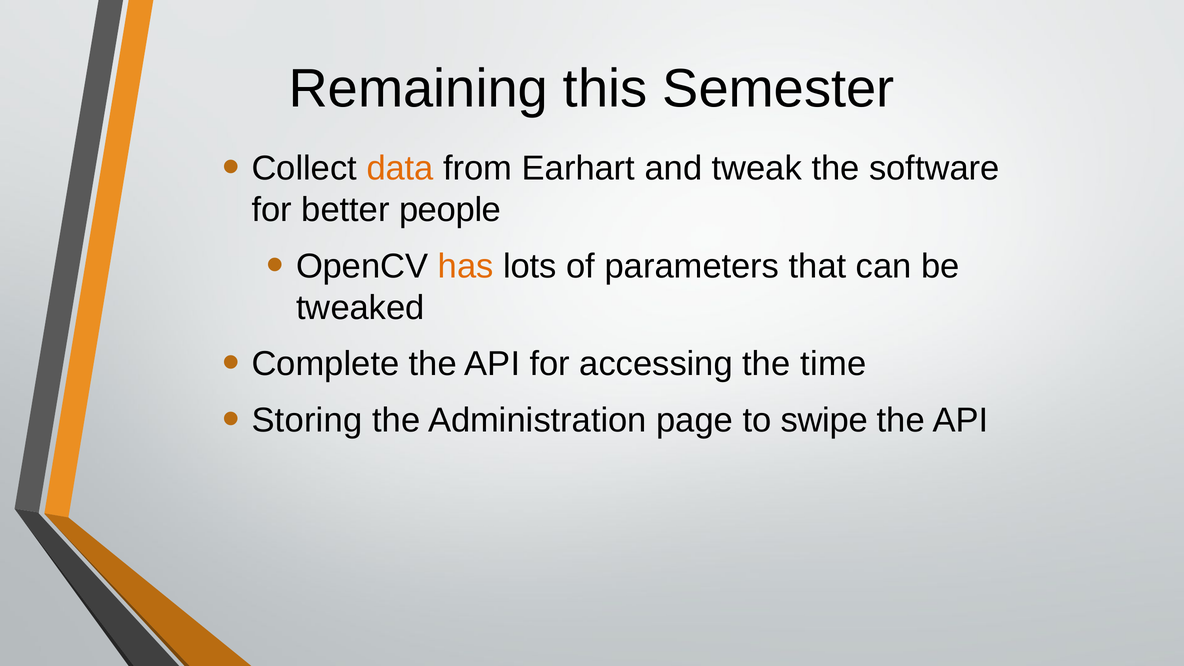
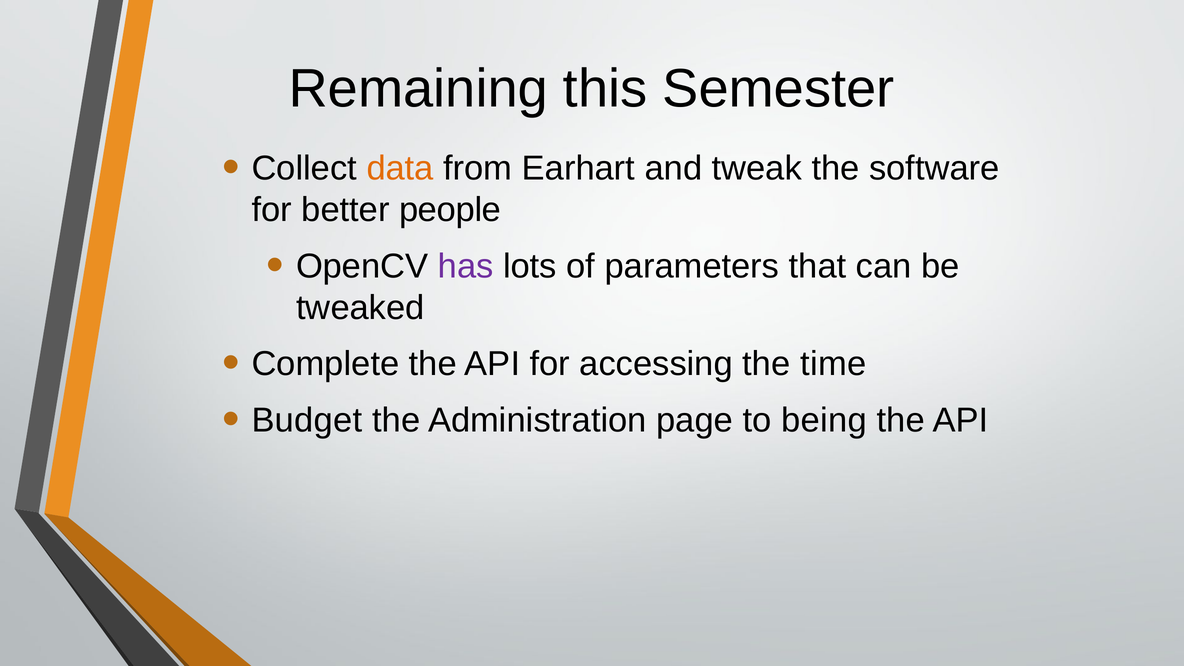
has colour: orange -> purple (466, 266)
Storing: Storing -> Budget (307, 420)
swipe: swipe -> being (824, 420)
